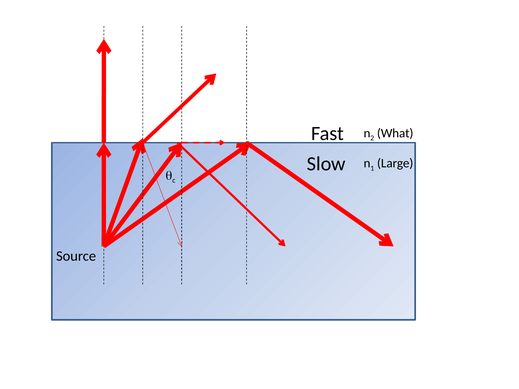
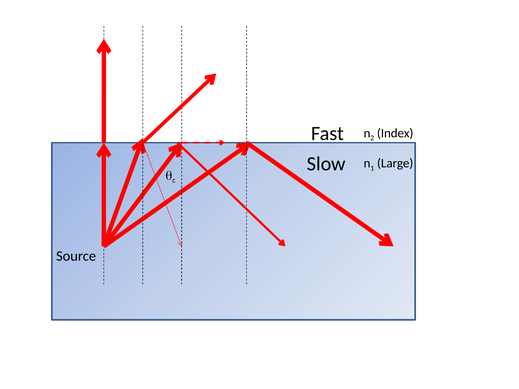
What: What -> Index (395, 133)
